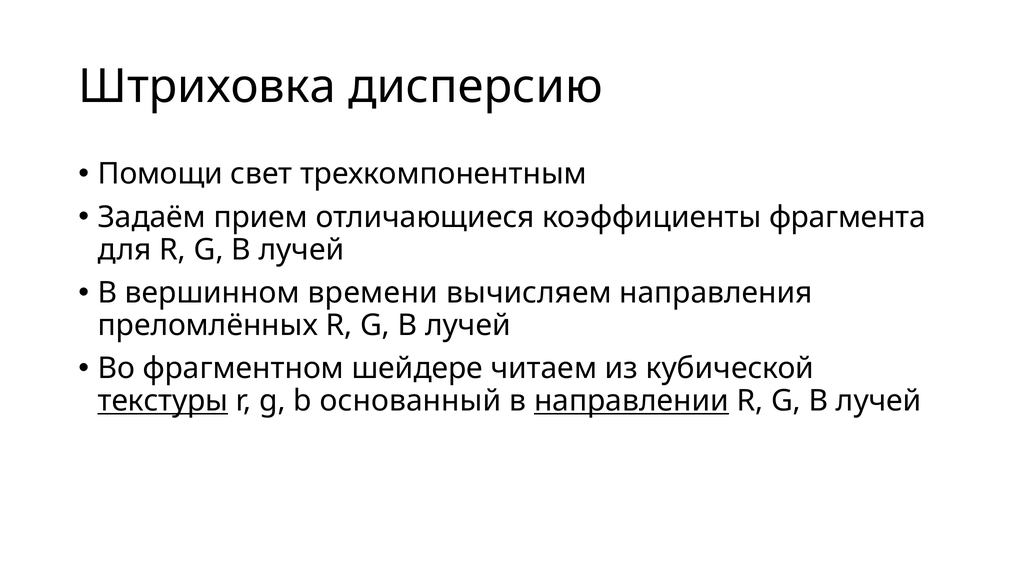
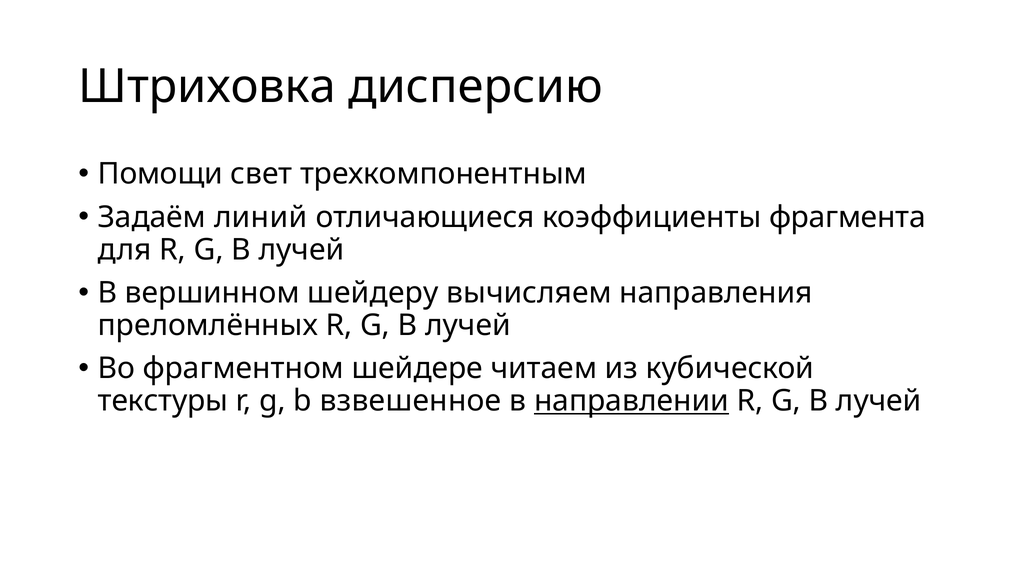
прием: прием -> линий (261, 217)
времени: времени -> шейдеру (373, 293)
текстуры underline: present -> none (163, 401)
основанный: основанный -> взвешенное (411, 401)
